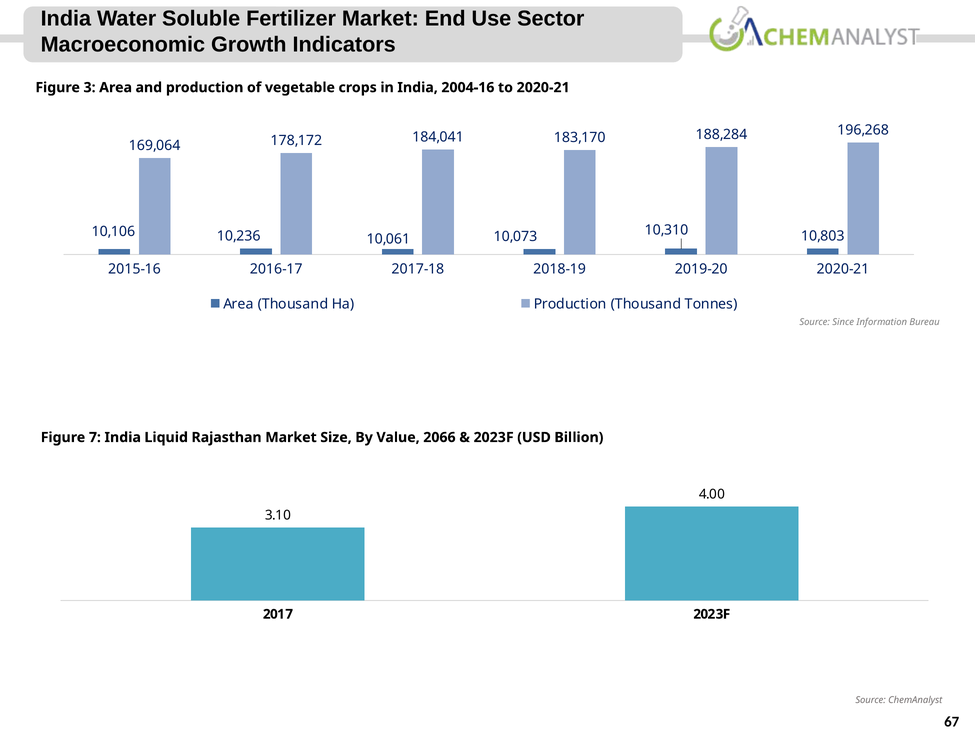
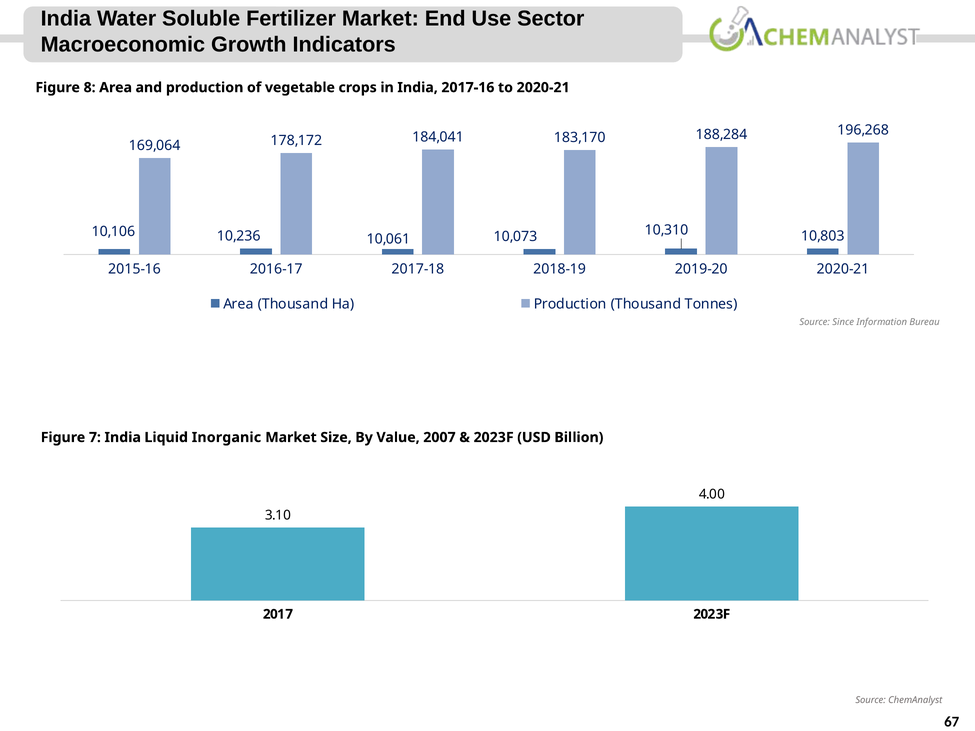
3: 3 -> 8 (90, 88)
2004-16: 2004-16 -> 2017-16 (468, 88)
Rajasthan: Rajasthan -> Inorganic (226, 438)
2066: 2066 -> 2007 (439, 438)
